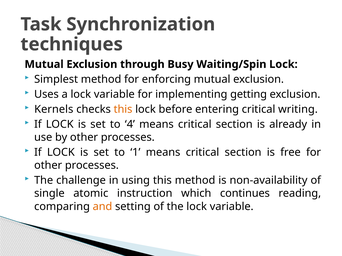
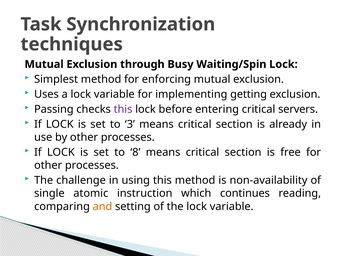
Kernels: Kernels -> Passing (54, 109)
this colour: orange -> purple (123, 109)
writing: writing -> servers (298, 109)
4: 4 -> 3 (130, 124)
1: 1 -> 8 (135, 153)
